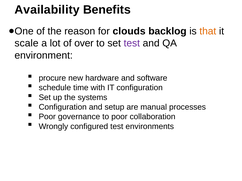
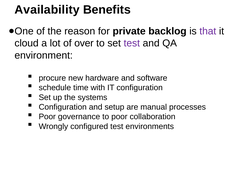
clouds: clouds -> private (129, 31)
that colour: orange -> purple (208, 31)
scale: scale -> cloud (27, 43)
